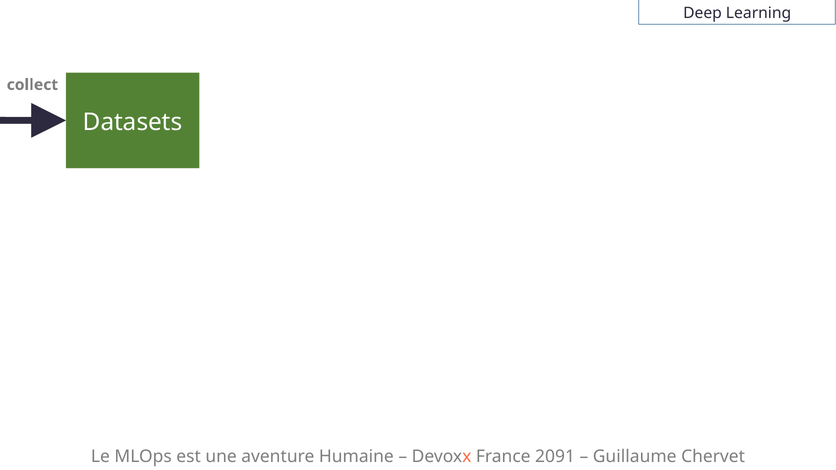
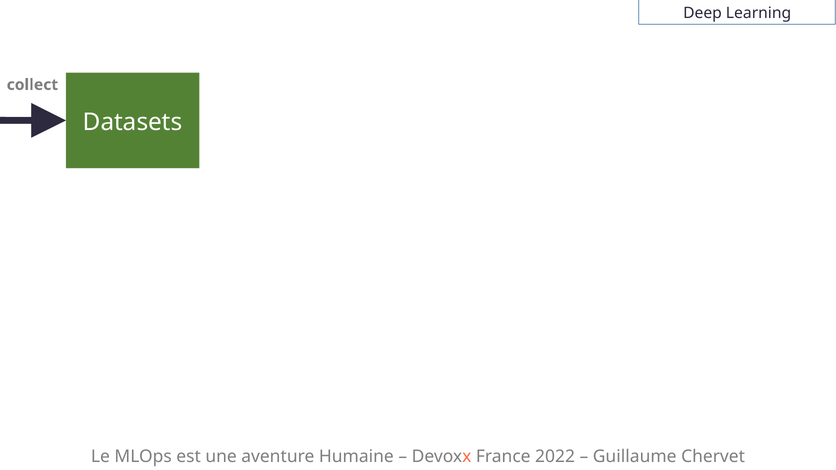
2091: 2091 -> 2022 (555, 457)
